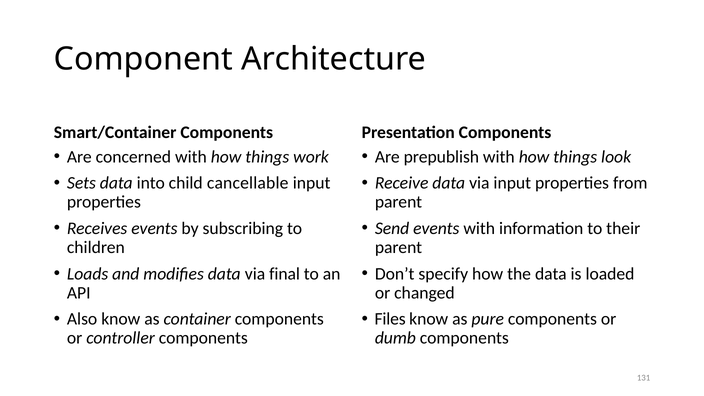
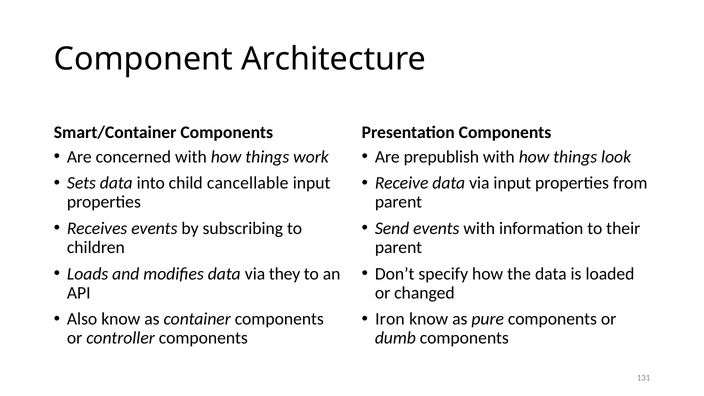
final: final -> they (285, 274)
Files: Files -> Iron (390, 319)
